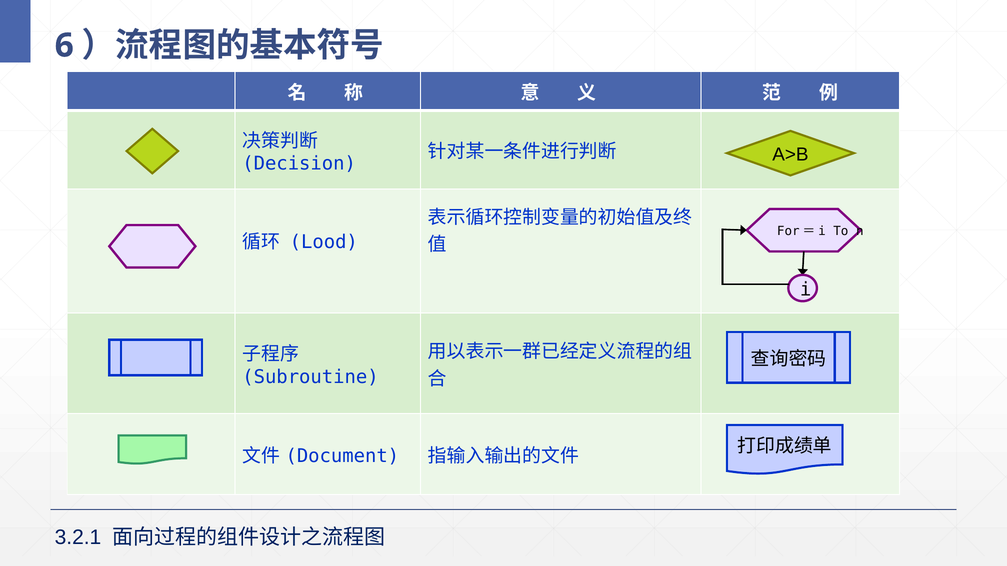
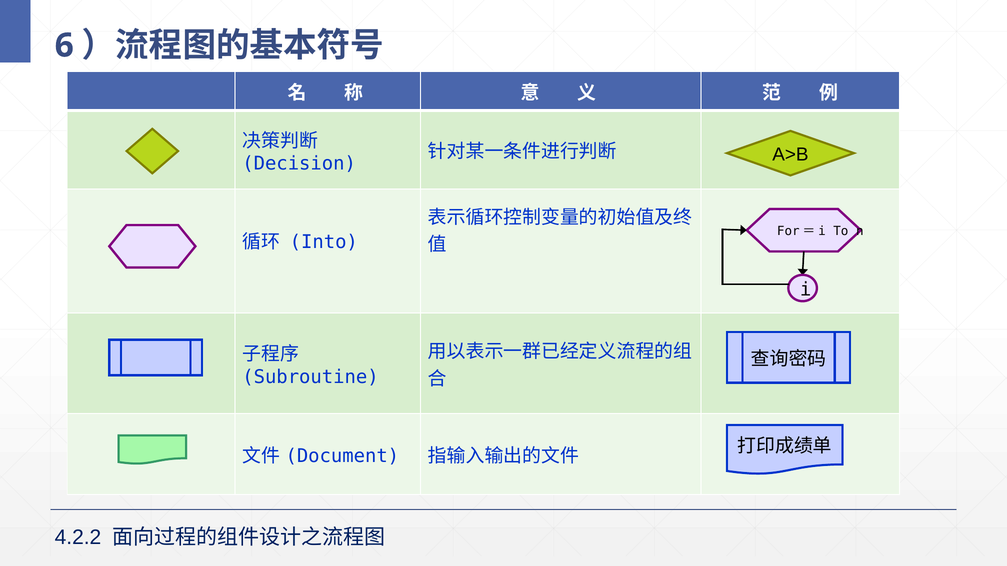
Lood: Lood -> Into (324, 242)
3.2.1: 3.2.1 -> 4.2.2 (78, 538)
